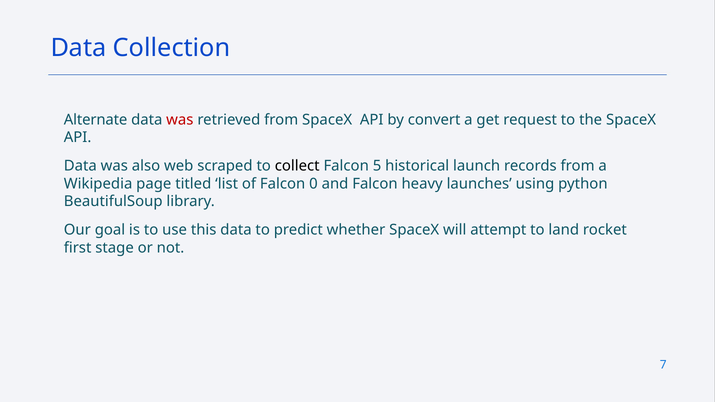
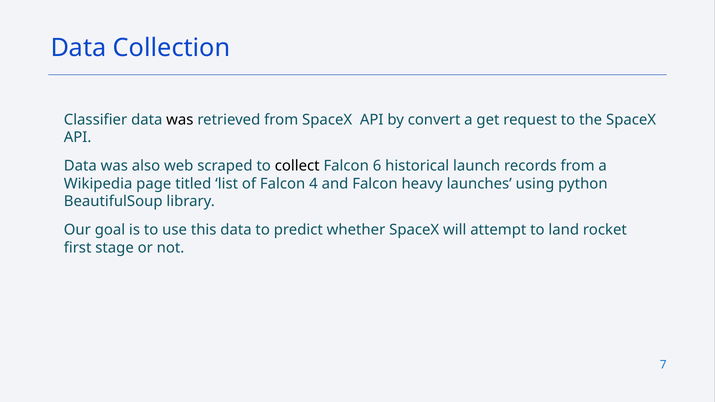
Alternate: Alternate -> Classifier (96, 120)
was colour: red -> black (180, 120)
5: 5 -> 6 (377, 166)
0: 0 -> 4 (313, 184)
